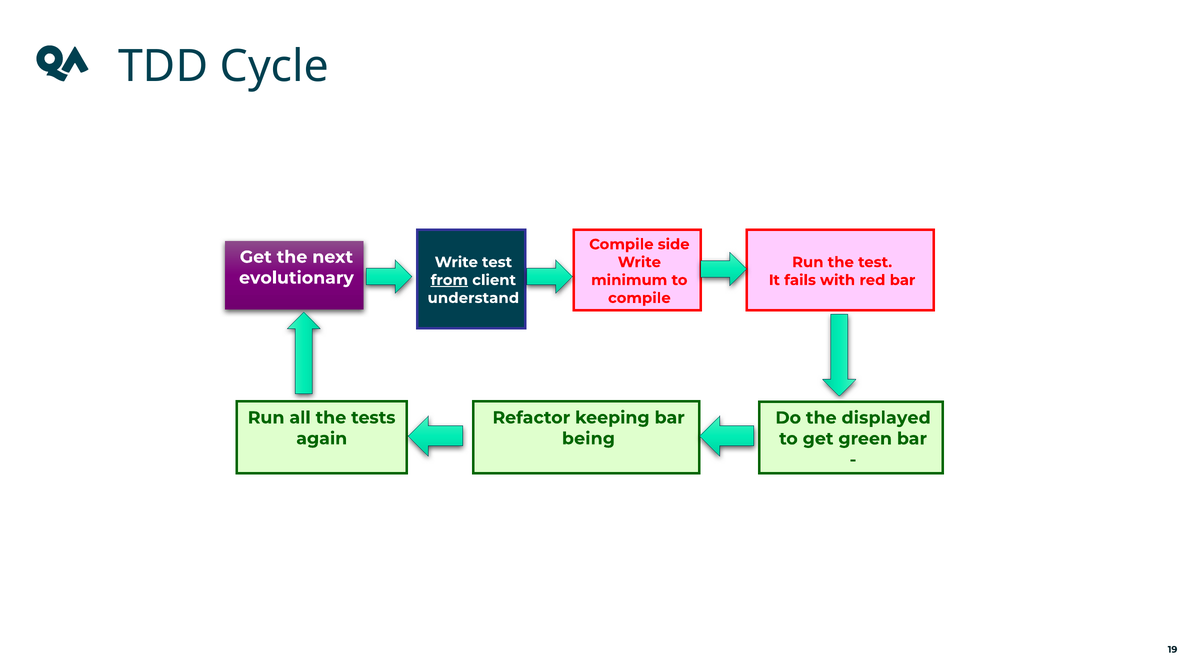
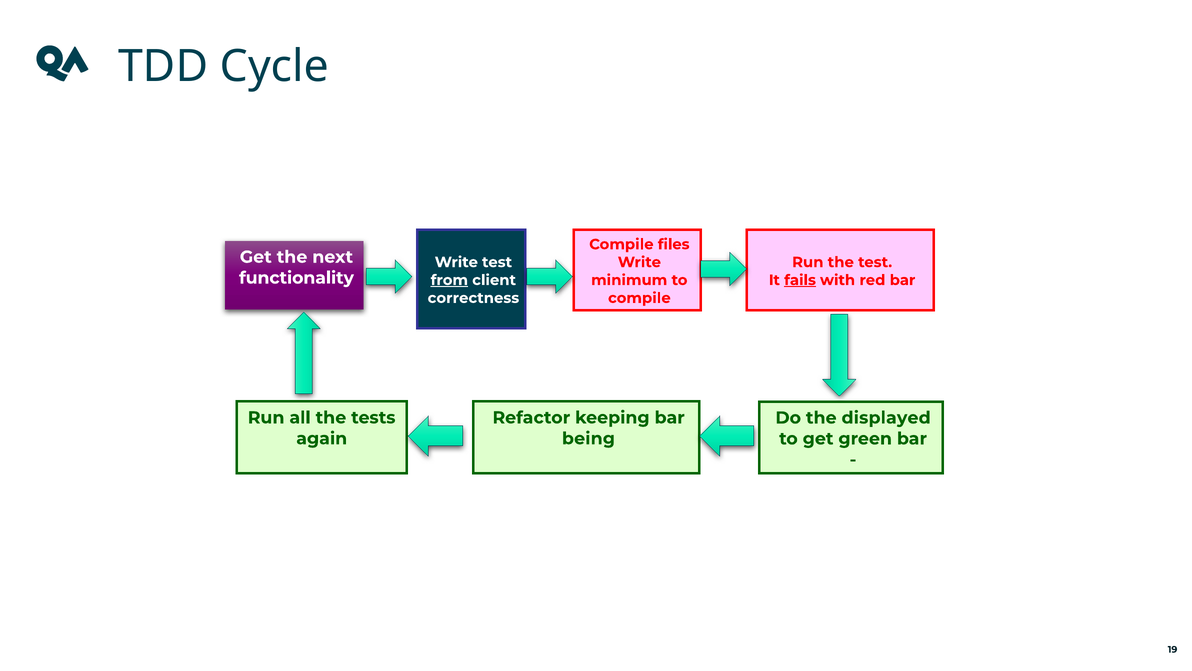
side: side -> files (674, 244)
evolutionary: evolutionary -> functionality (296, 278)
fails underline: none -> present (800, 280)
understand: understand -> correctness (473, 298)
